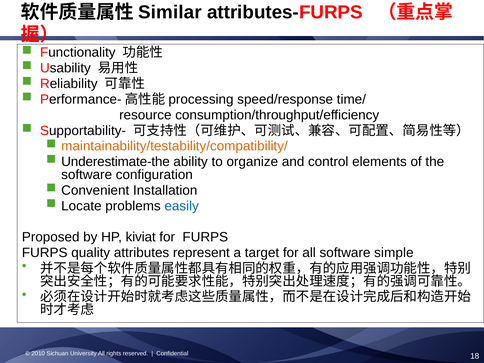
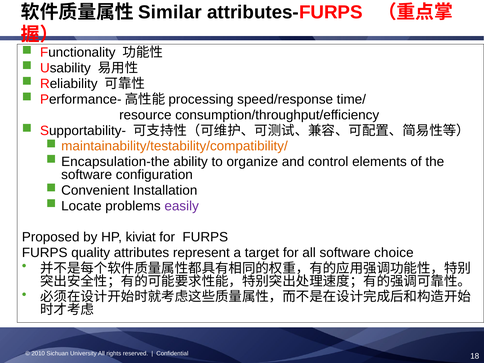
Underestimate-the: Underestimate-the -> Encapsulation-the (115, 162)
easily colour: blue -> purple (182, 206)
simple: simple -> choice (394, 253)
